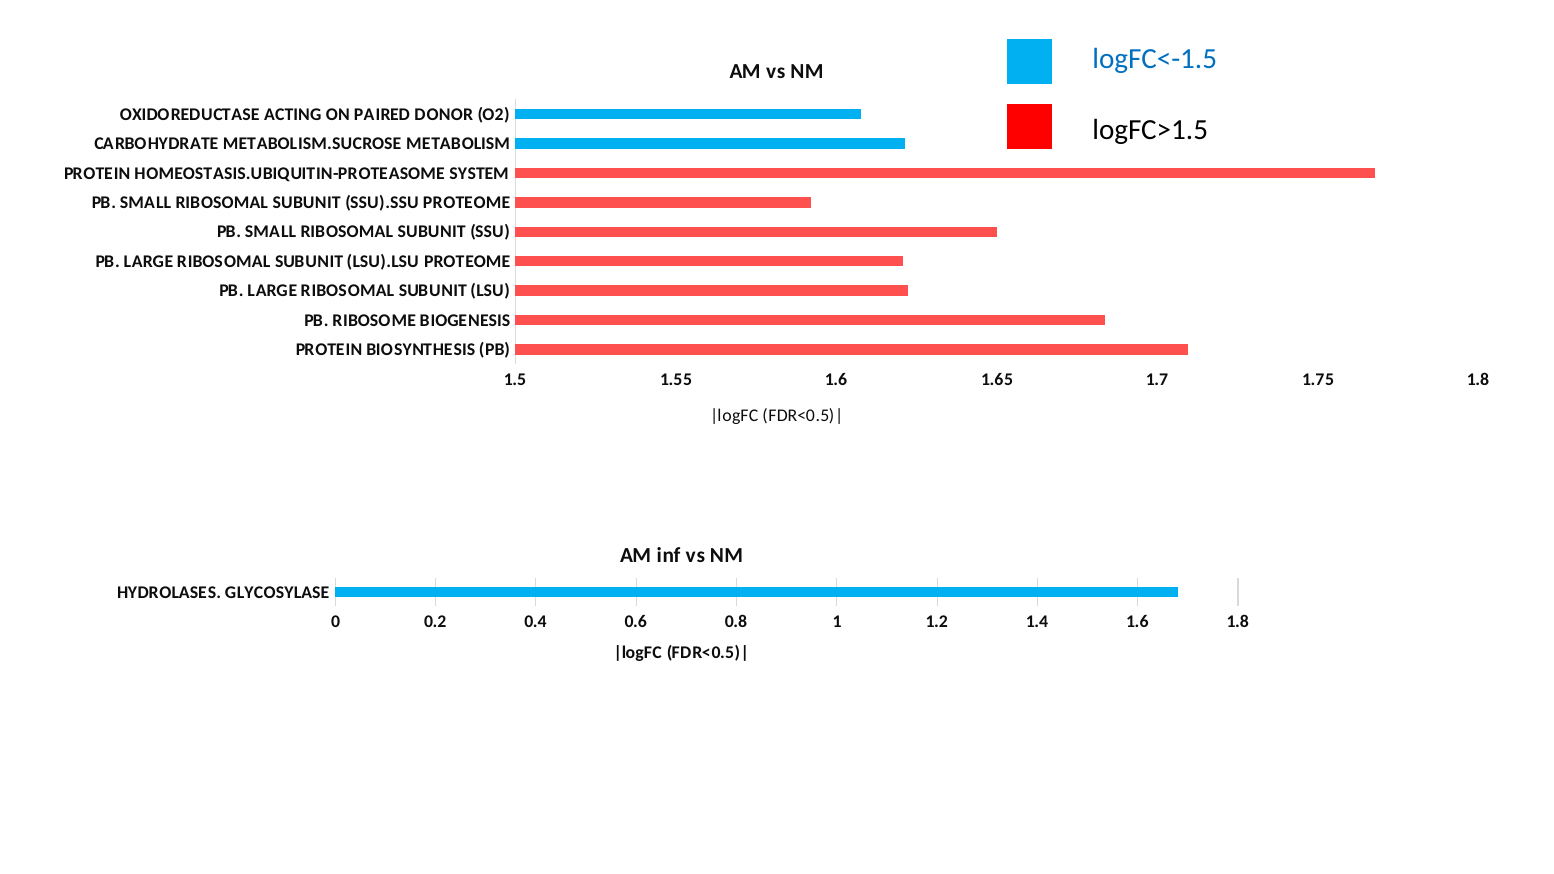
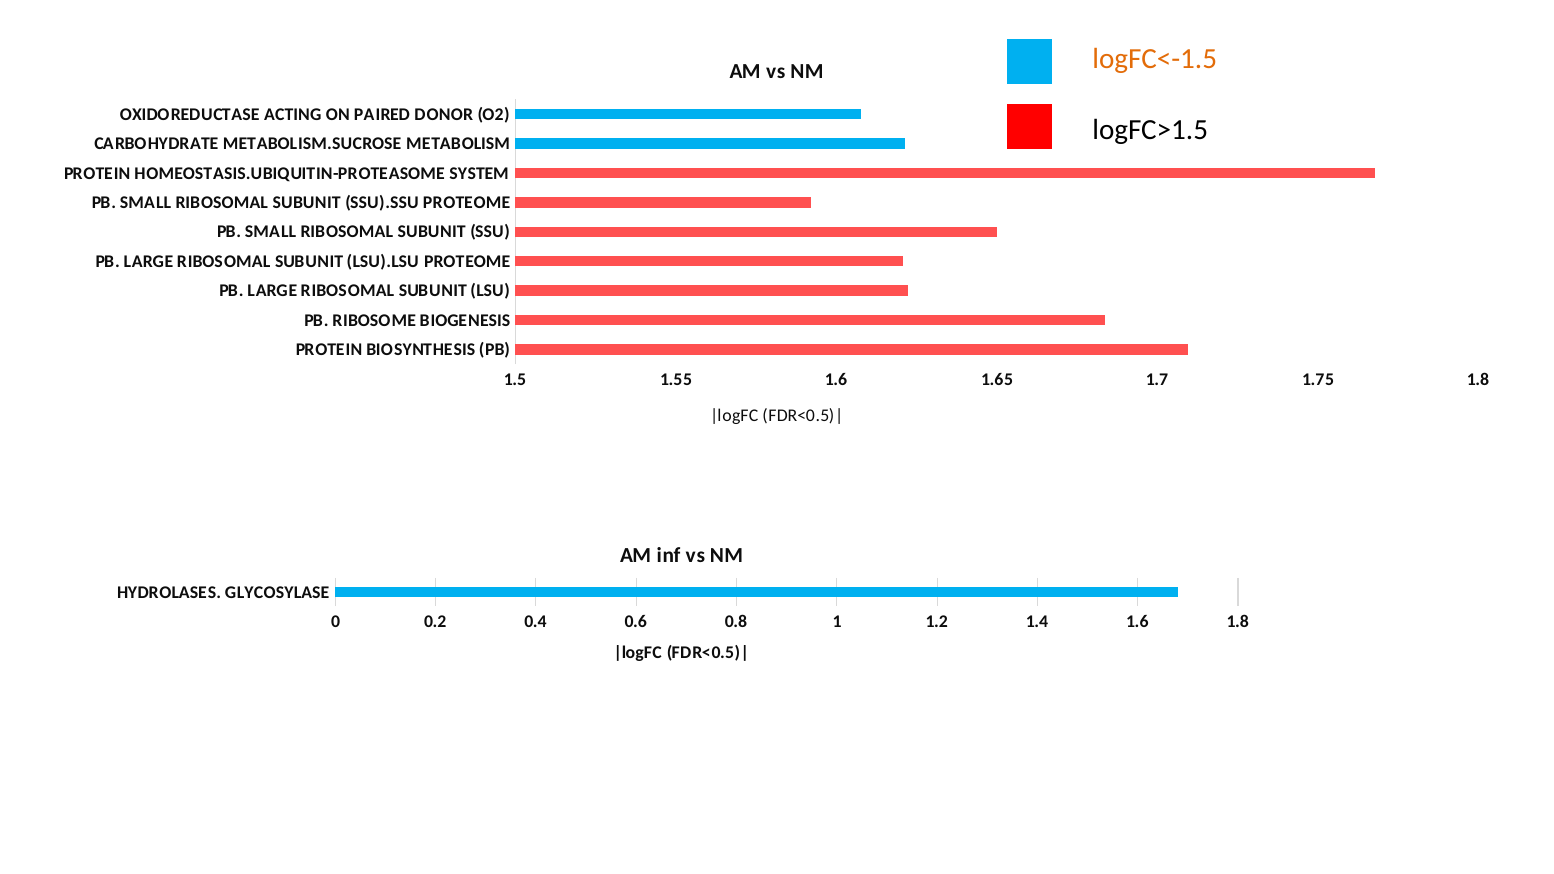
logFC<-1.5 colour: blue -> orange (1155, 59)
